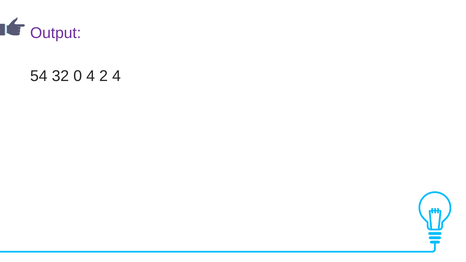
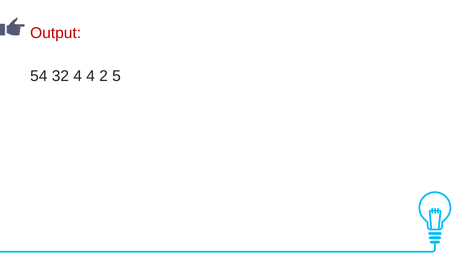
Output colour: purple -> red (56, 33)
32 0: 0 -> 4 (78, 76)
2 4: 4 -> 5 (117, 76)
